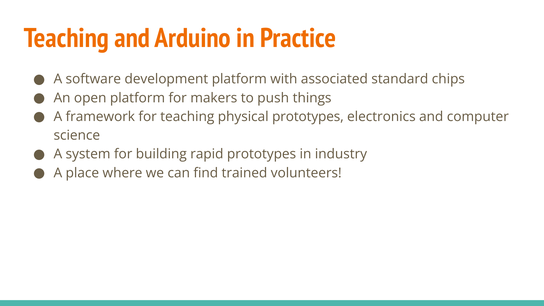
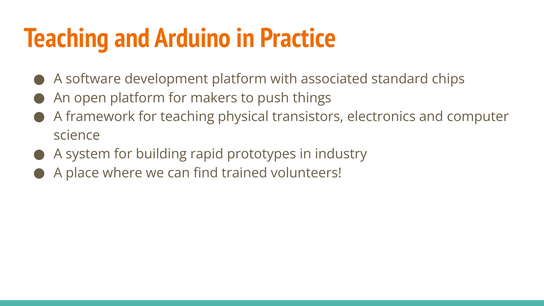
physical prototypes: prototypes -> transistors (308, 117)
